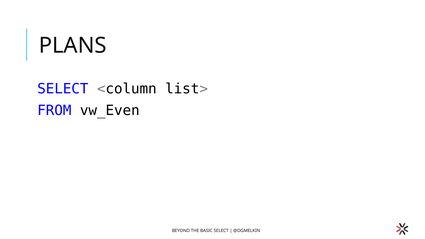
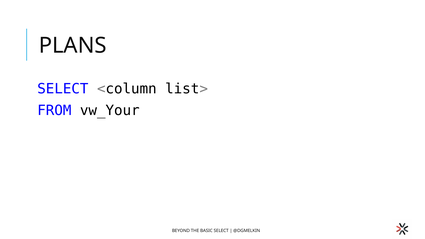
vw_Even: vw_Even -> vw_Your (110, 110)
